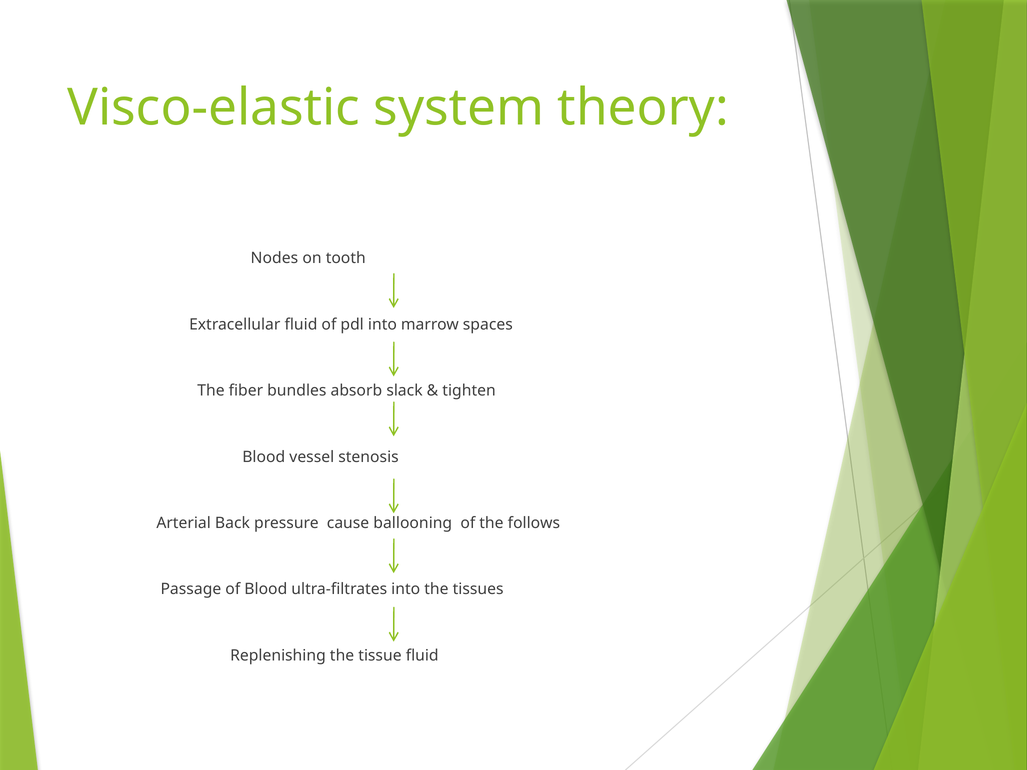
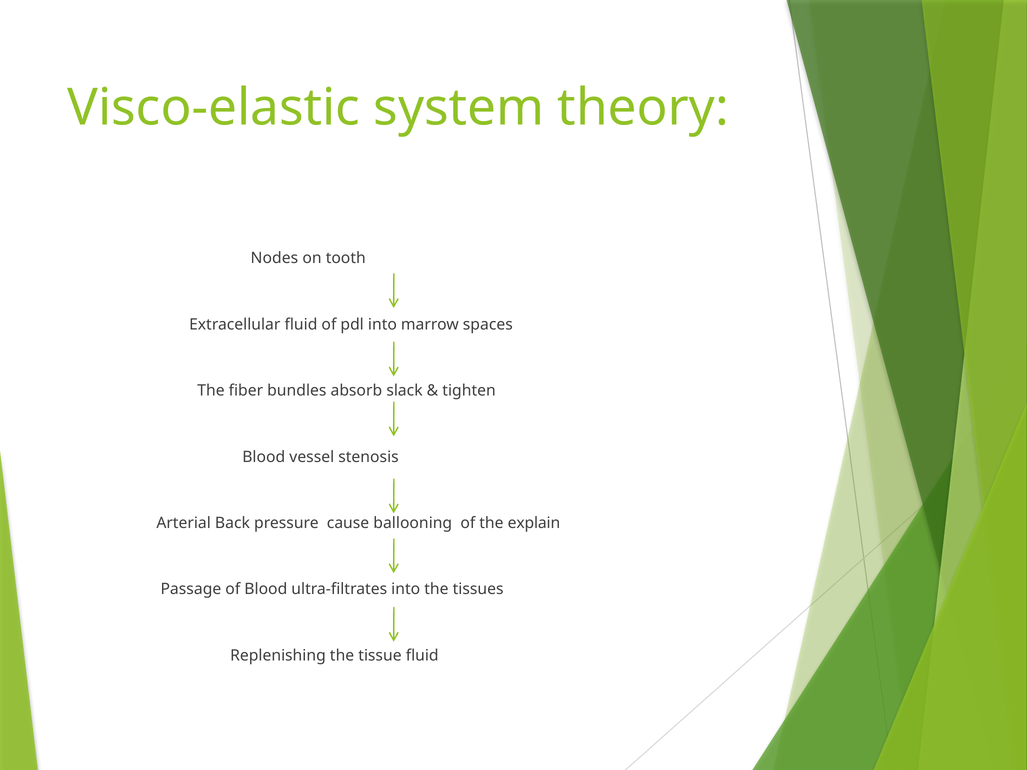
follows: follows -> explain (534, 523)
